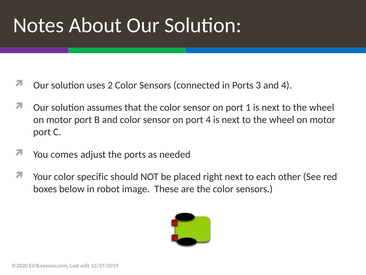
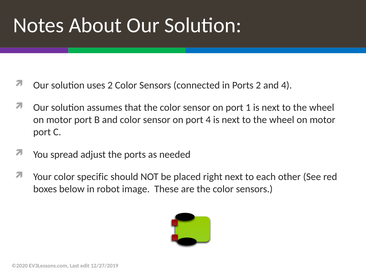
Ports 3: 3 -> 2 (258, 85)
comes: comes -> spread (64, 154)
